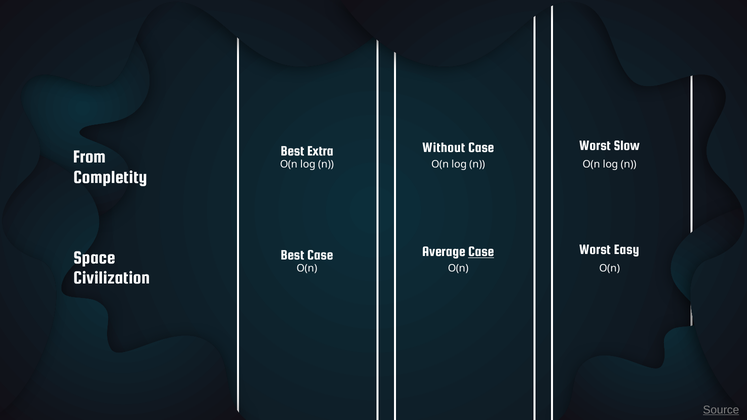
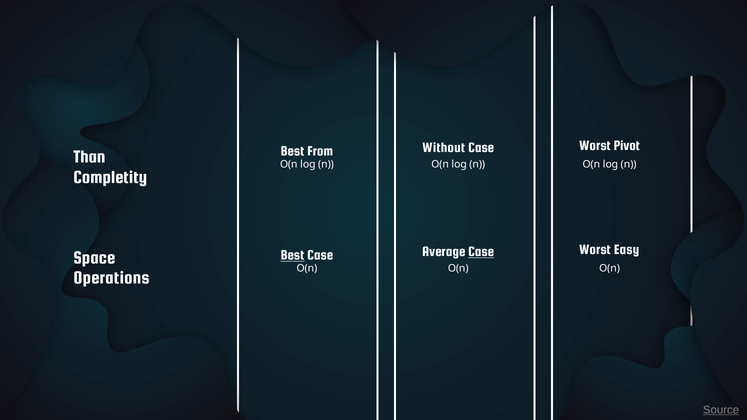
Slow: Slow -> Pivot (627, 145)
Extra: Extra -> From (320, 151)
From: From -> Than (89, 157)
Best underline: none -> present (292, 255)
Civilization: Civilization -> Operations (111, 278)
